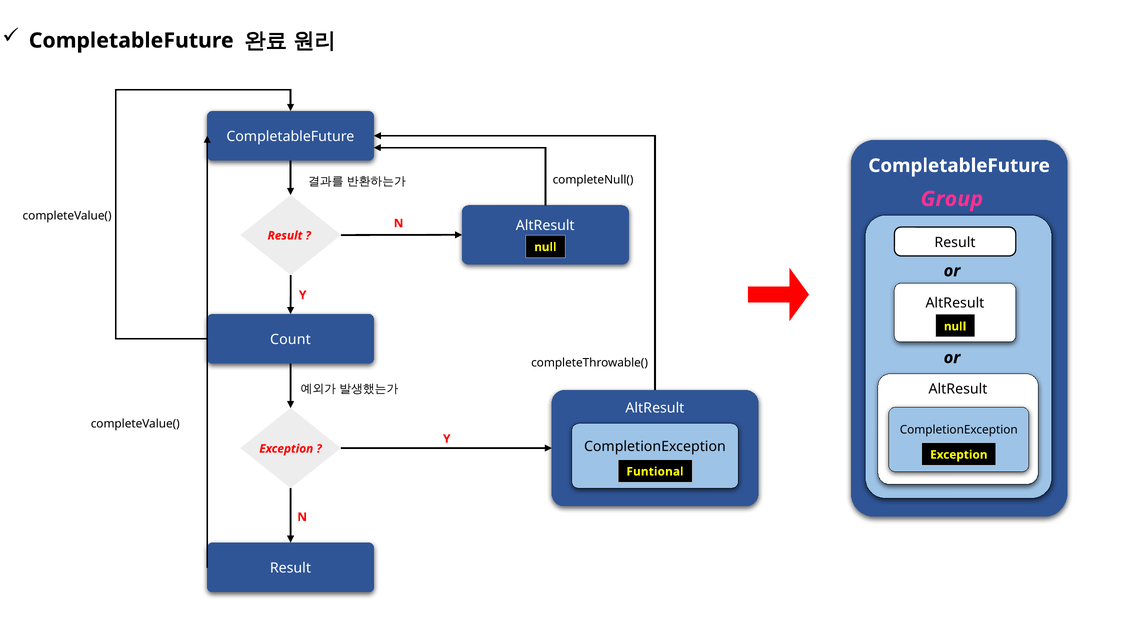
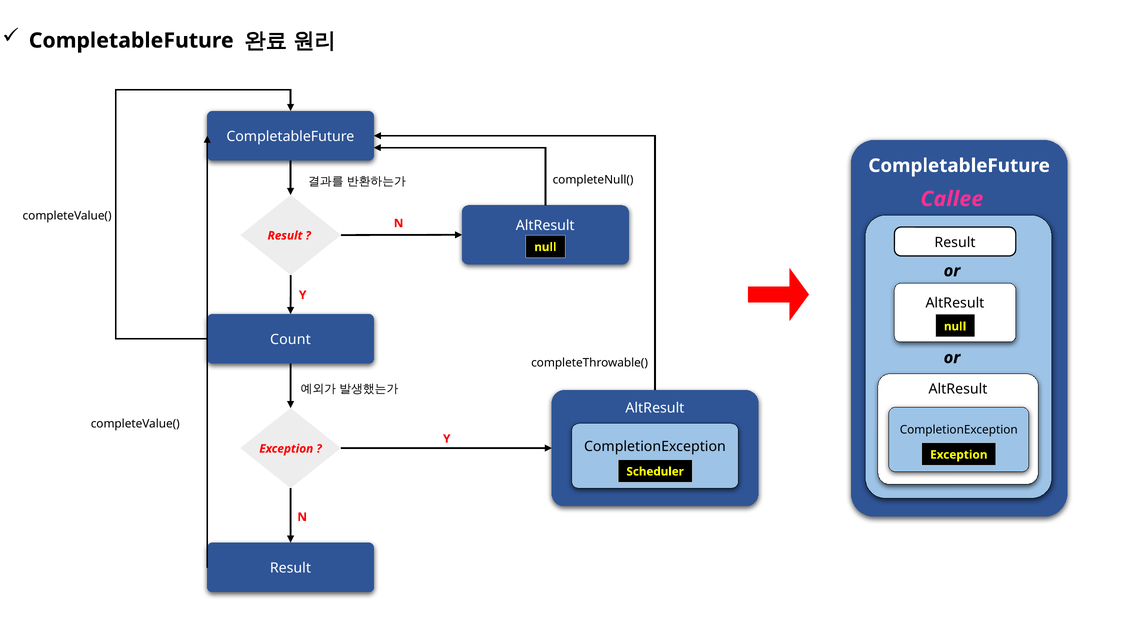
Group: Group -> Callee (952, 199)
Funtional: Funtional -> Scheduler (655, 472)
